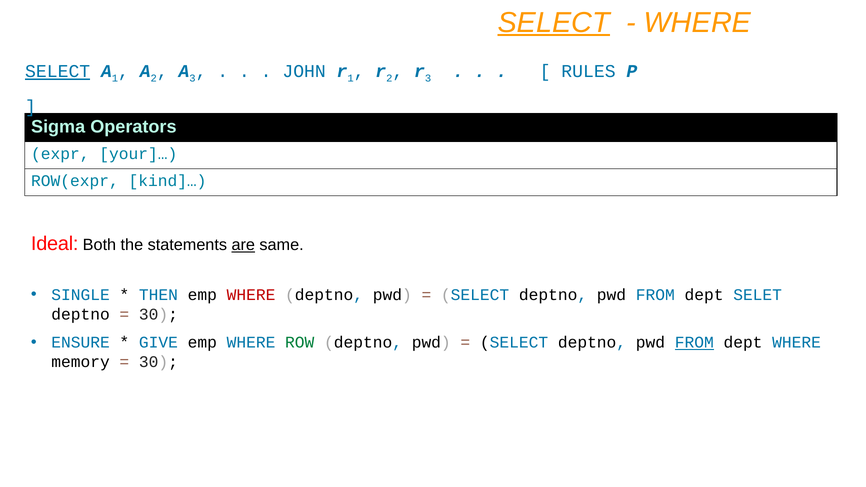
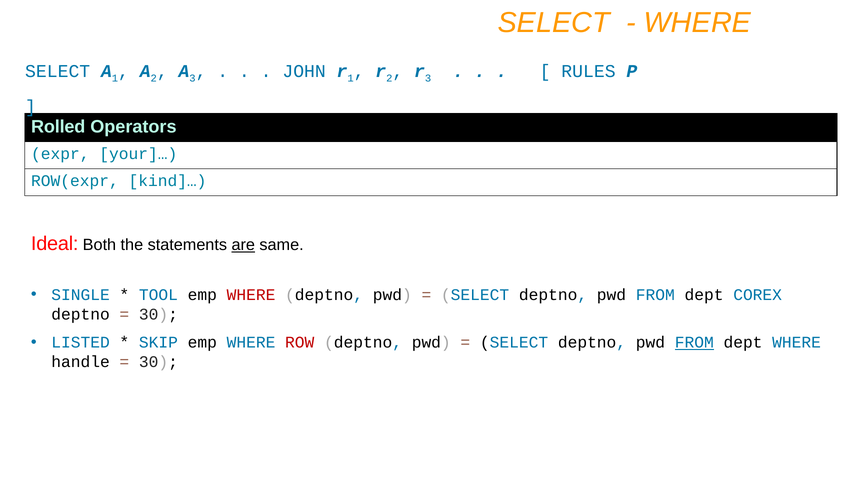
SELECT underline: present -> none (554, 23)
SELECT underline: present -> none (58, 71)
Sigma: Sigma -> Rolled (58, 127)
THEN: THEN -> TOOL (158, 295)
SELET: SELET -> COREX (758, 295)
ENSURE: ENSURE -> LISTED (81, 343)
GIVE: GIVE -> SKIP (158, 343)
ROW colour: green -> red (300, 343)
memory: memory -> handle (81, 362)
